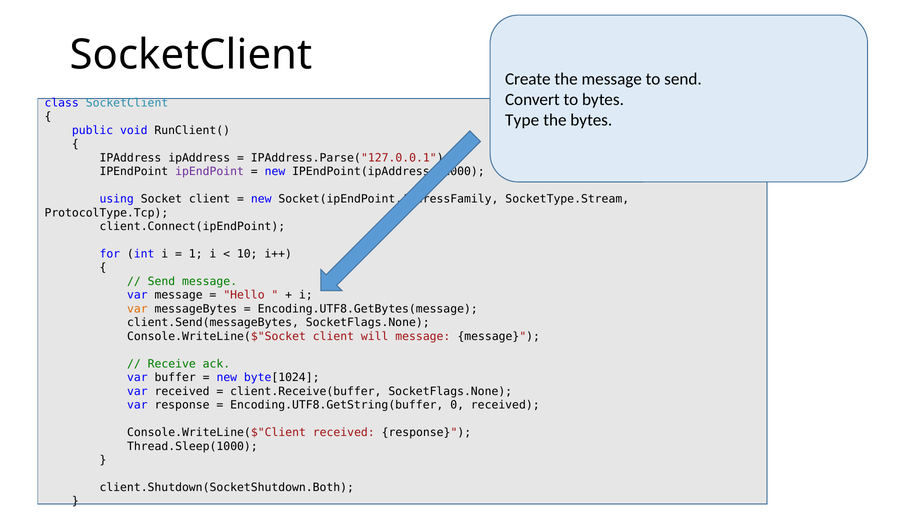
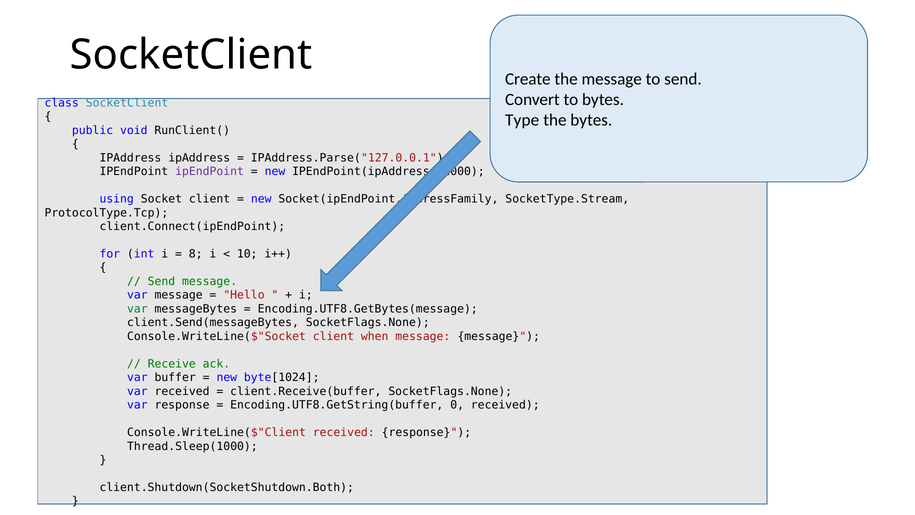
1: 1 -> 8 (196, 254)
var colour: orange -> green (137, 309)
will: will -> when (375, 336)
